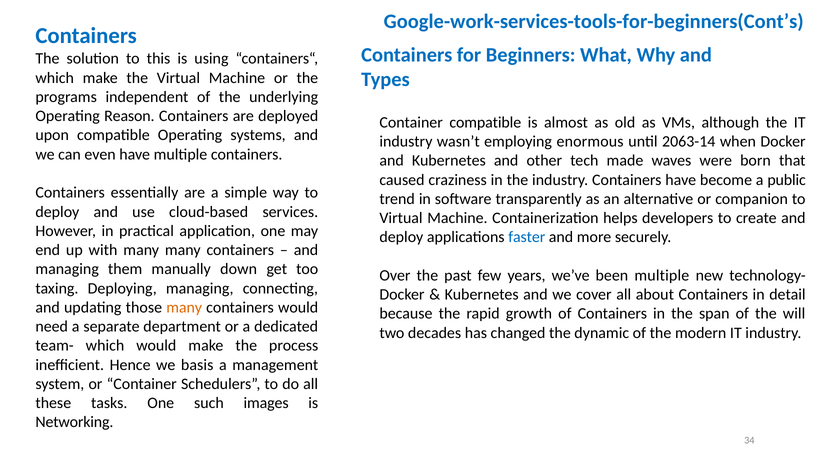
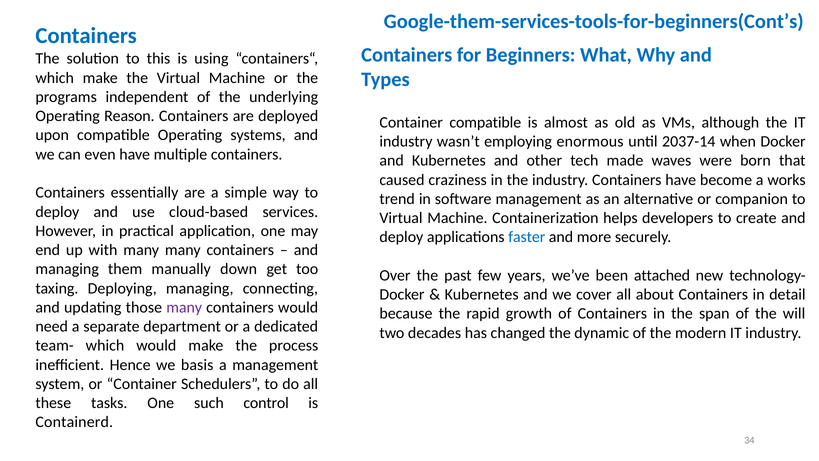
Google-work-services-tools-for-beginners(Cont’s: Google-work-services-tools-for-beginners(Cont’s -> Google-them-services-tools-for-beginners(Cont’s (594, 22)
2063-14: 2063-14 -> 2037-14 (689, 141)
public: public -> works (787, 180)
software transparently: transparently -> management (539, 199)
been multiple: multiple -> attached (662, 275)
many colour: orange -> purple (184, 307)
images: images -> control (266, 403)
Networking: Networking -> Containerd (74, 422)
